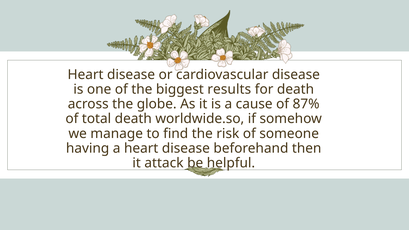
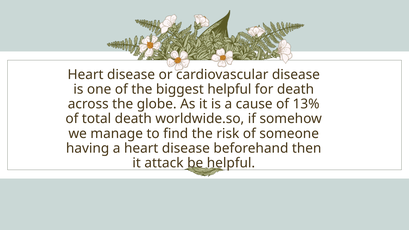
biggest results: results -> helpful (229, 89)
87%: 87% -> 13% (306, 104)
